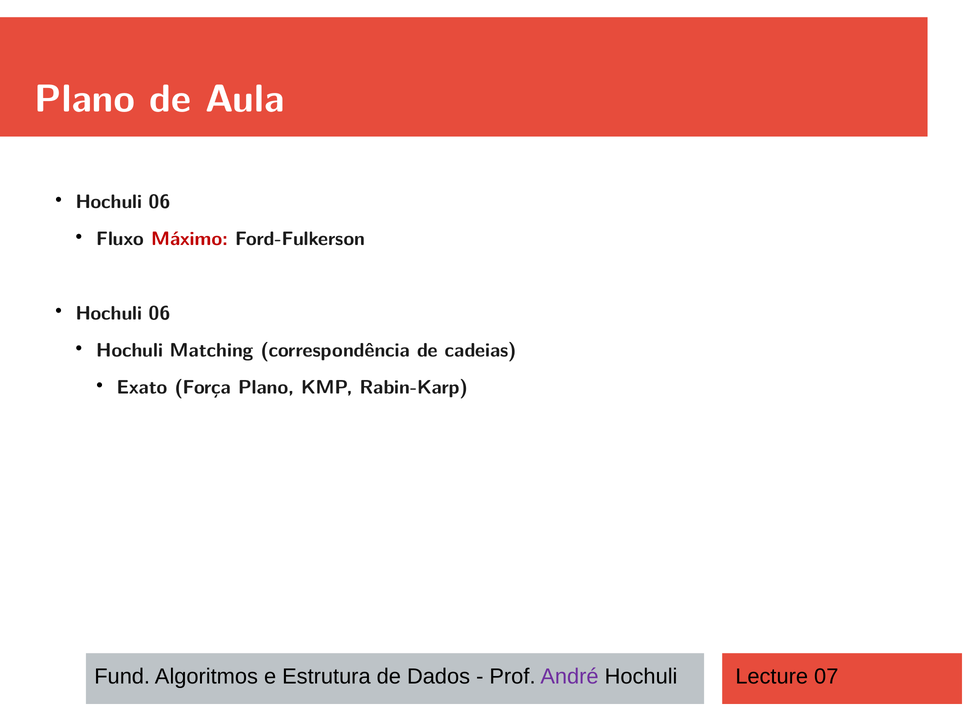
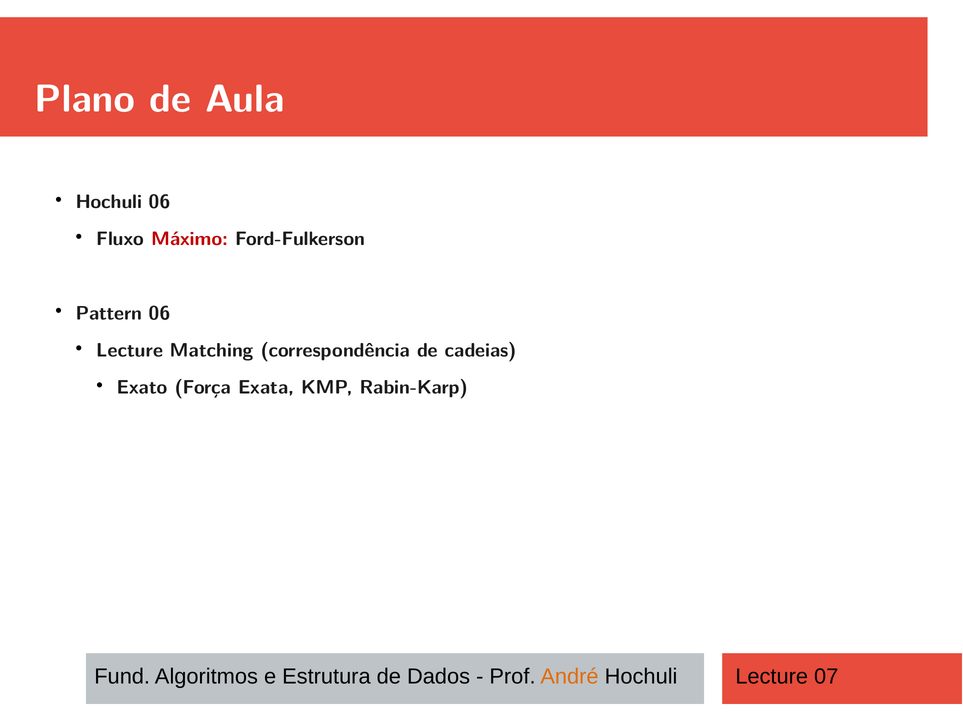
Hochuli: Hochuli -> Pattern (109, 313)
Hochuli: Hochuli -> Lecture (130, 350)
Força Plano: Plano -> Exata (266, 387)
André colour: purple -> orange (570, 677)
